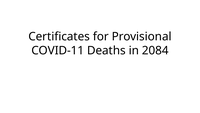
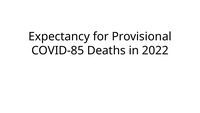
Certificates: Certificates -> Expectancy (59, 36)
COVID-11: COVID-11 -> COVID-85 (58, 50)
2084: 2084 -> 2022 (155, 50)
